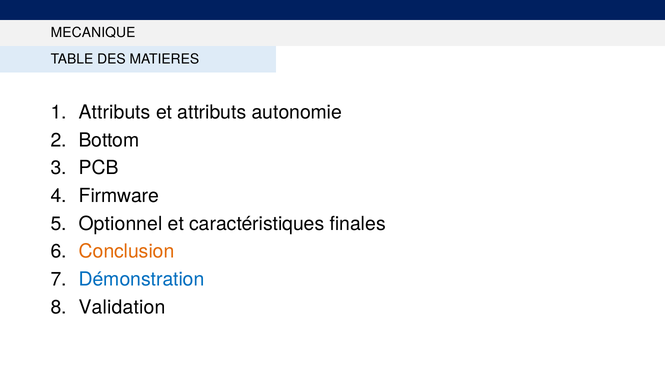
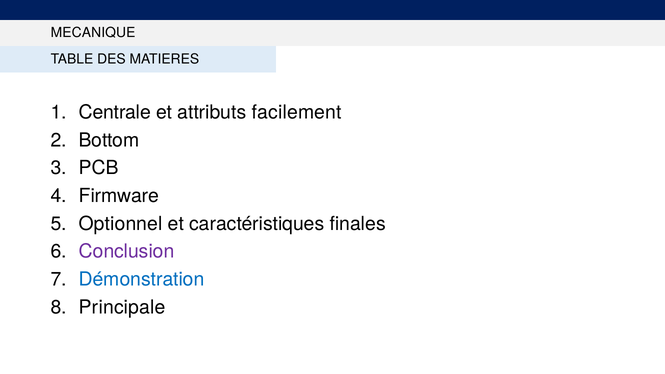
Attributs: Attributs -> Centrale (115, 112)
autonomie: autonomie -> facilement (297, 112)
Conclusion colour: orange -> purple (127, 252)
Validation: Validation -> Principale (122, 307)
